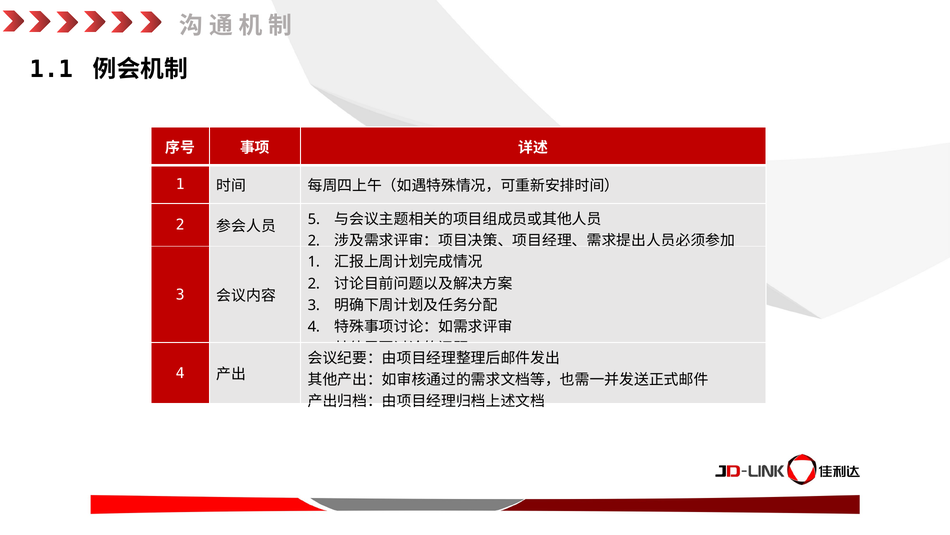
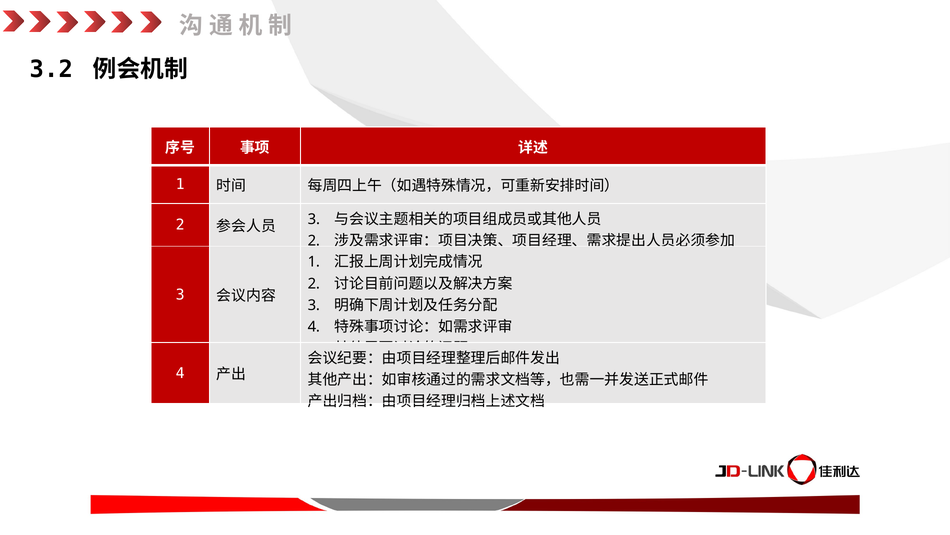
1.1: 1.1 -> 3.2 (51, 70)
5: 5 -> 3 (314, 219)
